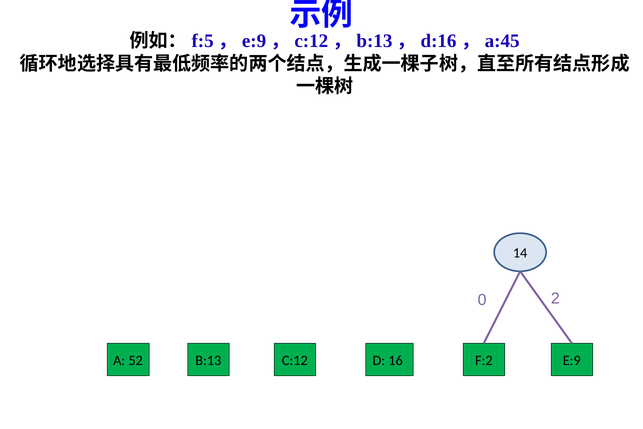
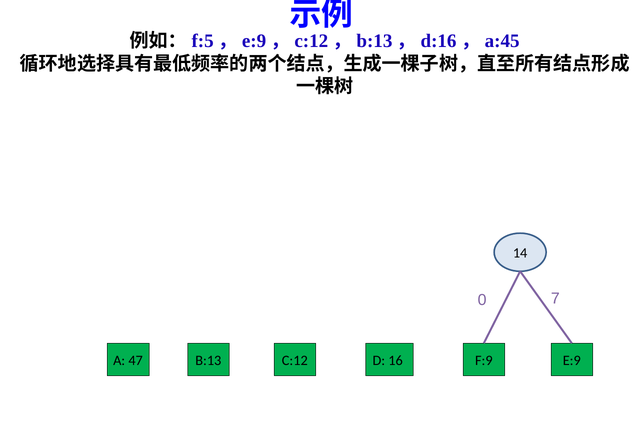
2: 2 -> 7 (555, 298)
52: 52 -> 47 (136, 360)
F:2: F:2 -> F:9 (484, 360)
